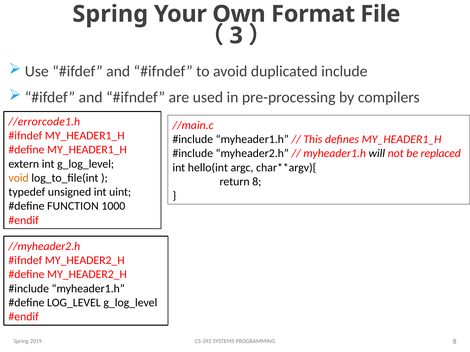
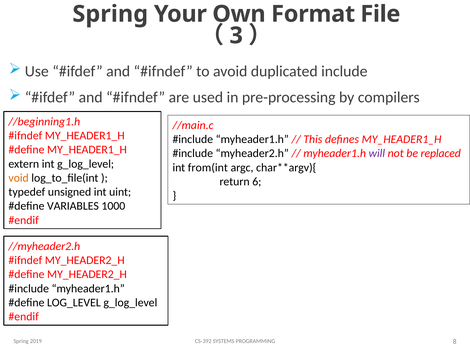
//errorcode1.h: //errorcode1.h -> //beginning1.h (44, 122)
will colour: black -> purple (377, 154)
hello(int: hello(int -> from(int (208, 168)
return 8: 8 -> 6 (257, 182)
FUNCTION: FUNCTION -> VARIABLES (73, 206)
